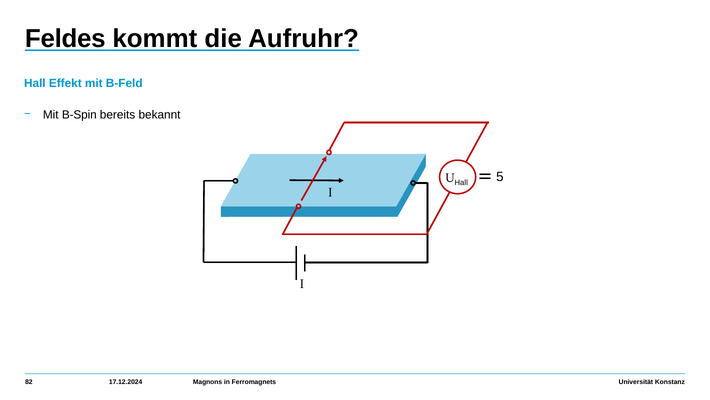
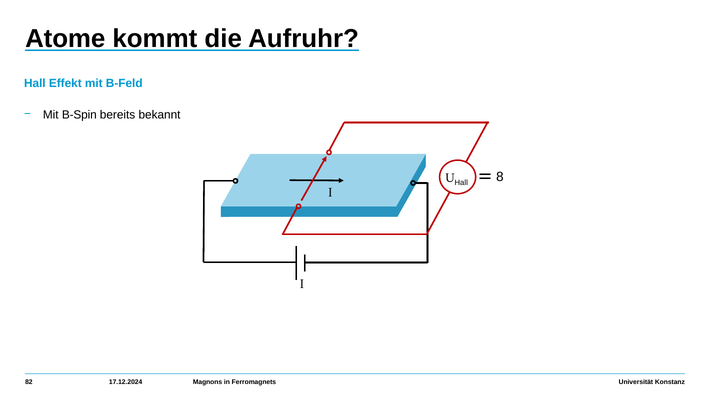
Feldes: Feldes -> Atome (65, 39)
5: 5 -> 8 (500, 177)
